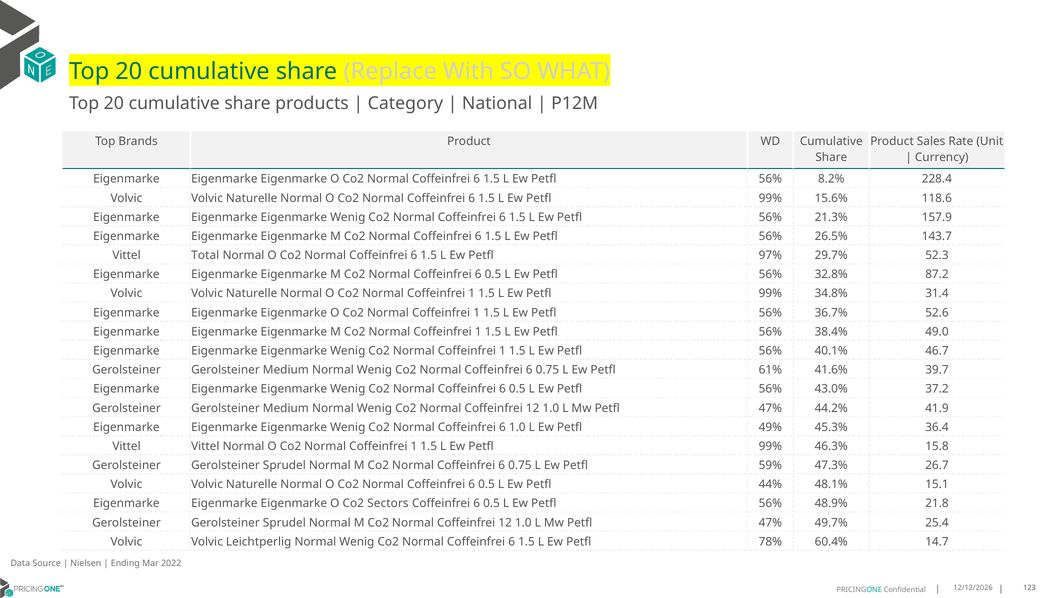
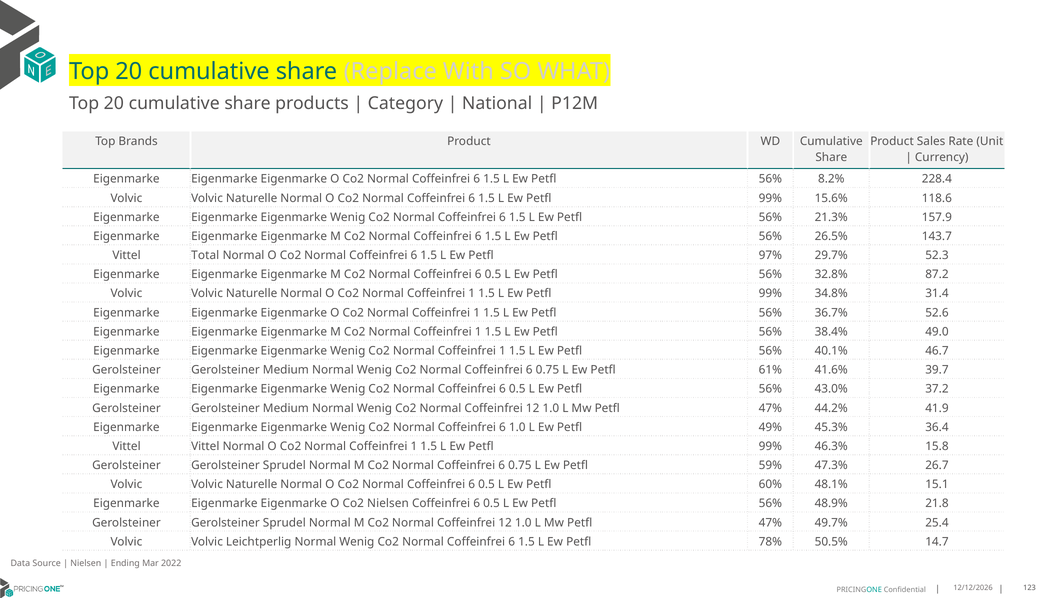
44%: 44% -> 60% (770, 484)
Co2 Sectors: Sectors -> Nielsen (388, 503)
60.4%: 60.4% -> 50.5% (831, 541)
